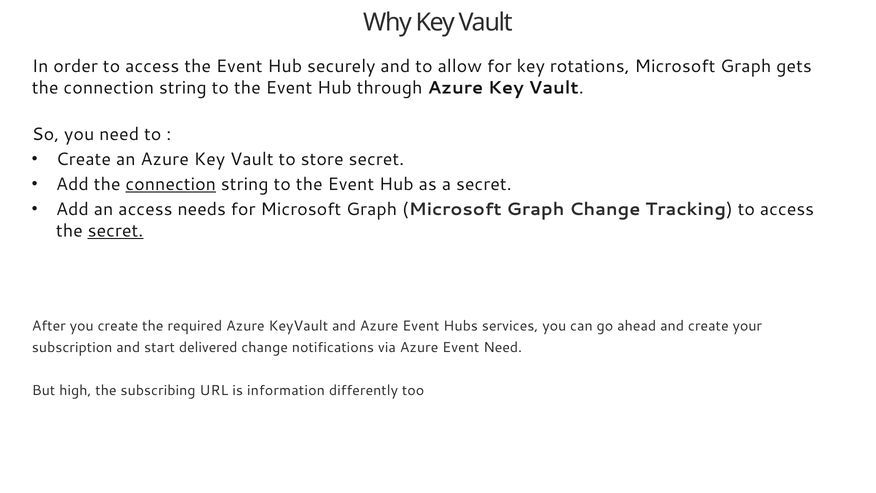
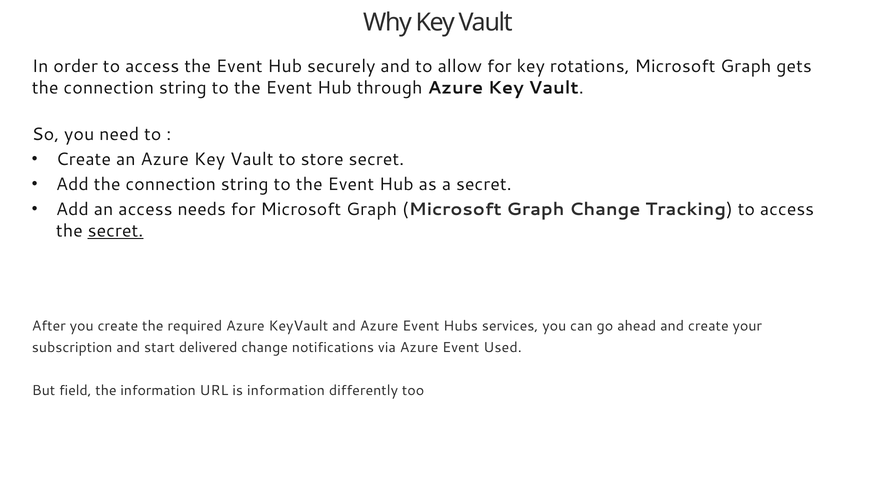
connection underline: present -> none (171, 184)
Event Need: Need -> Used (503, 347)
high: high -> field (75, 390)
the subscribing: subscribing -> information (158, 390)
